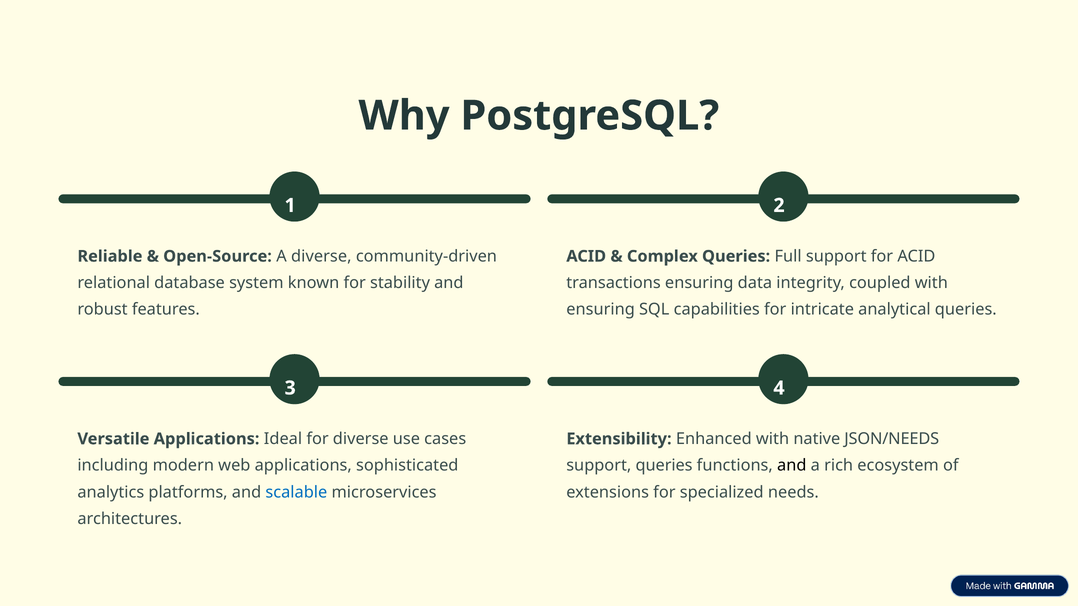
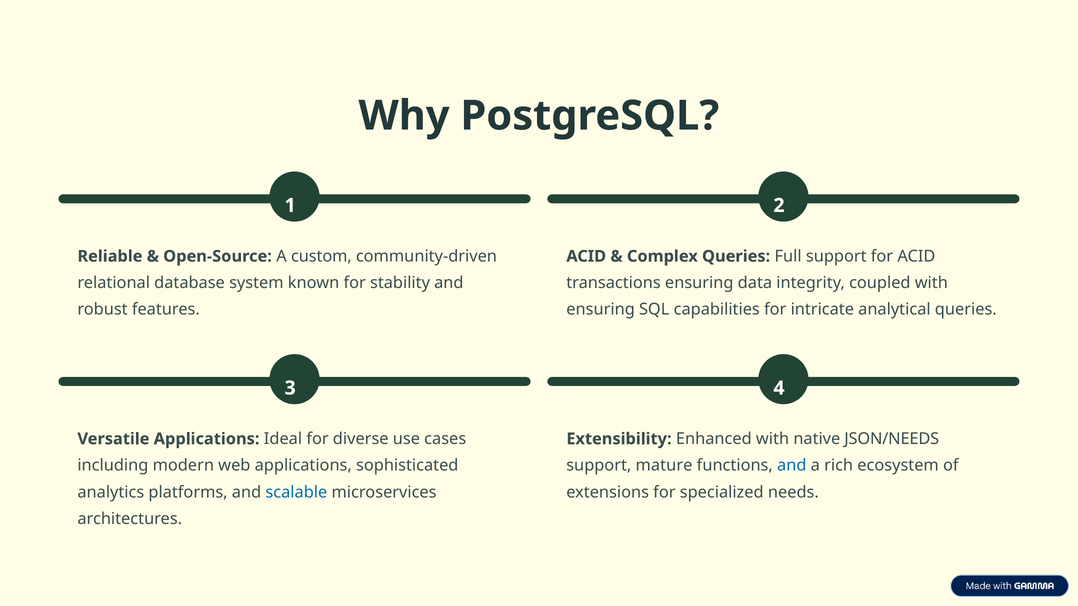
A diverse: diverse -> custom (321, 256)
support queries: queries -> mature (664, 466)
and colour: black -> blue (792, 466)
